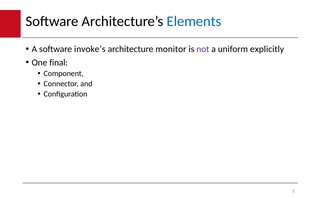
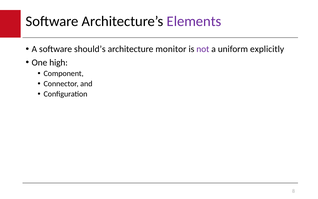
Elements colour: blue -> purple (194, 21)
invoke’s: invoke’s -> should’s (90, 49)
final: final -> high (59, 62)
